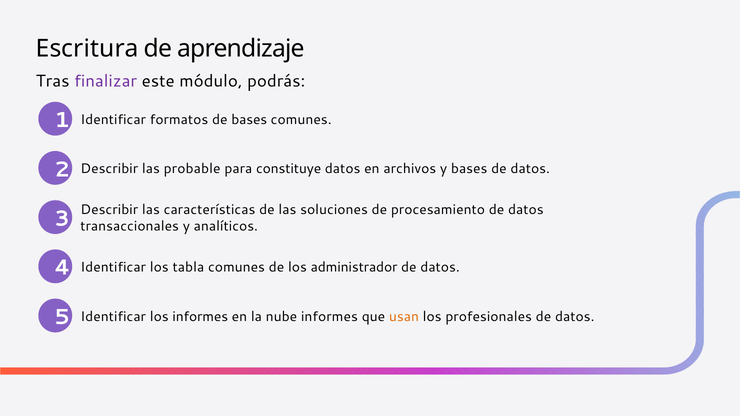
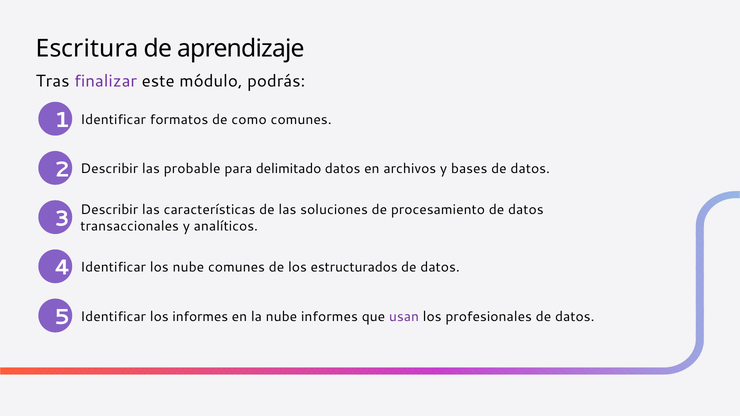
de bases: bases -> como (249, 120)
constituye: constituye -> delimitado (289, 169)
los tabla: tabla -> nube (188, 267)
administrador: administrador -> estructurados (354, 267)
usan colour: orange -> purple (404, 317)
